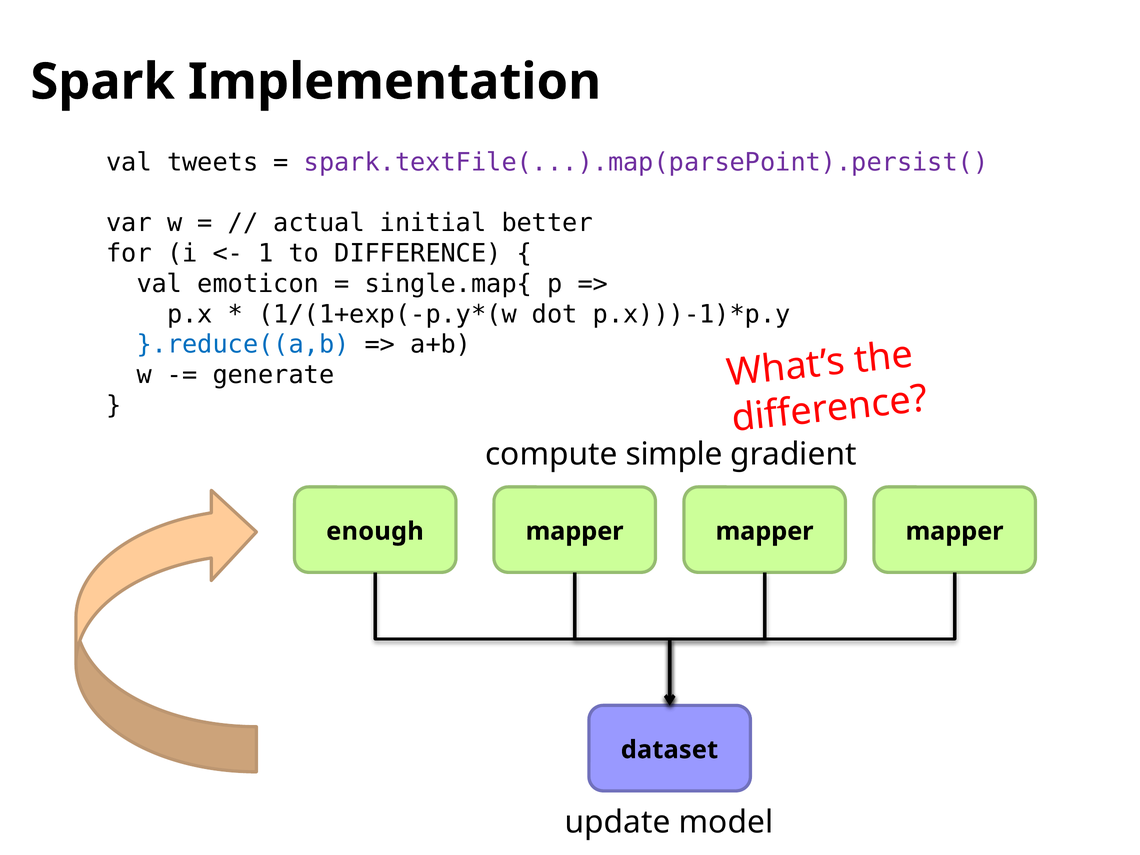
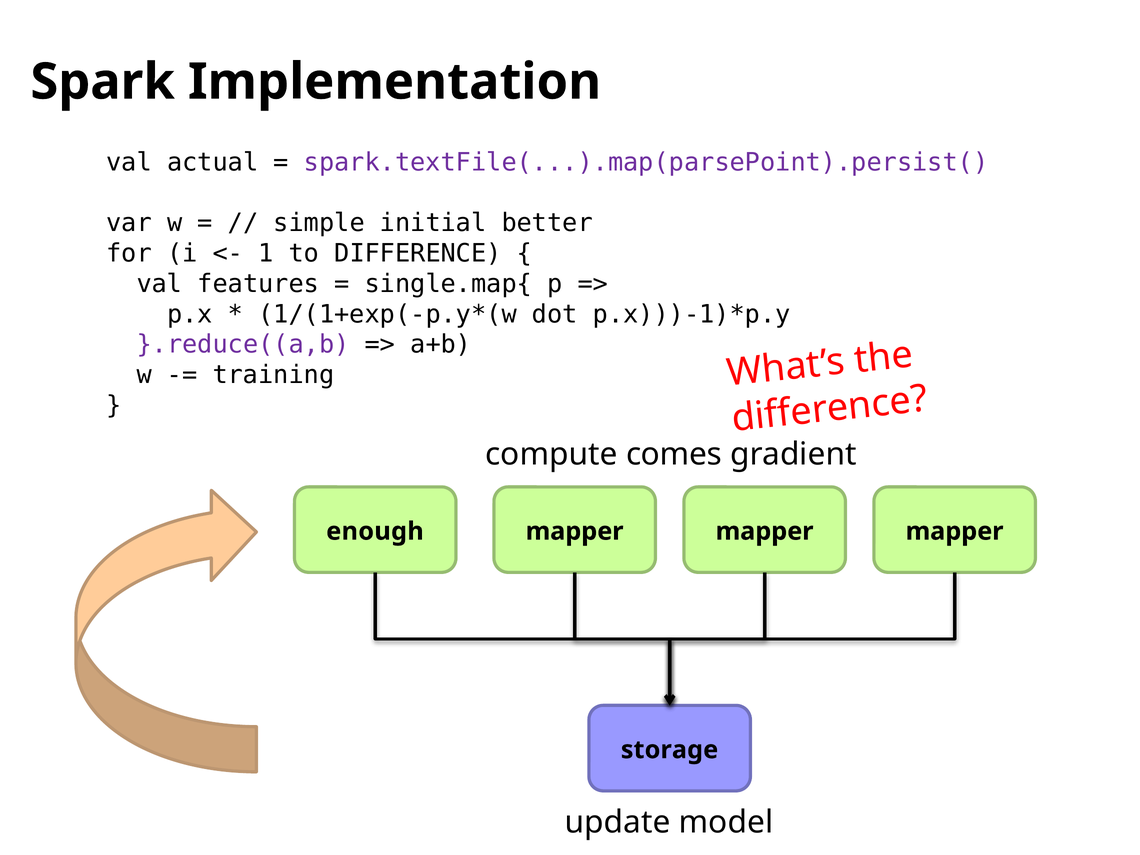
tweets: tweets -> actual (213, 162)
actual: actual -> simple (319, 223)
emoticon: emoticon -> features (258, 284)
}.reduce((a,b colour: blue -> purple (243, 345)
generate: generate -> training (273, 375)
simple: simple -> comes (674, 454)
dataset: dataset -> storage (670, 750)
